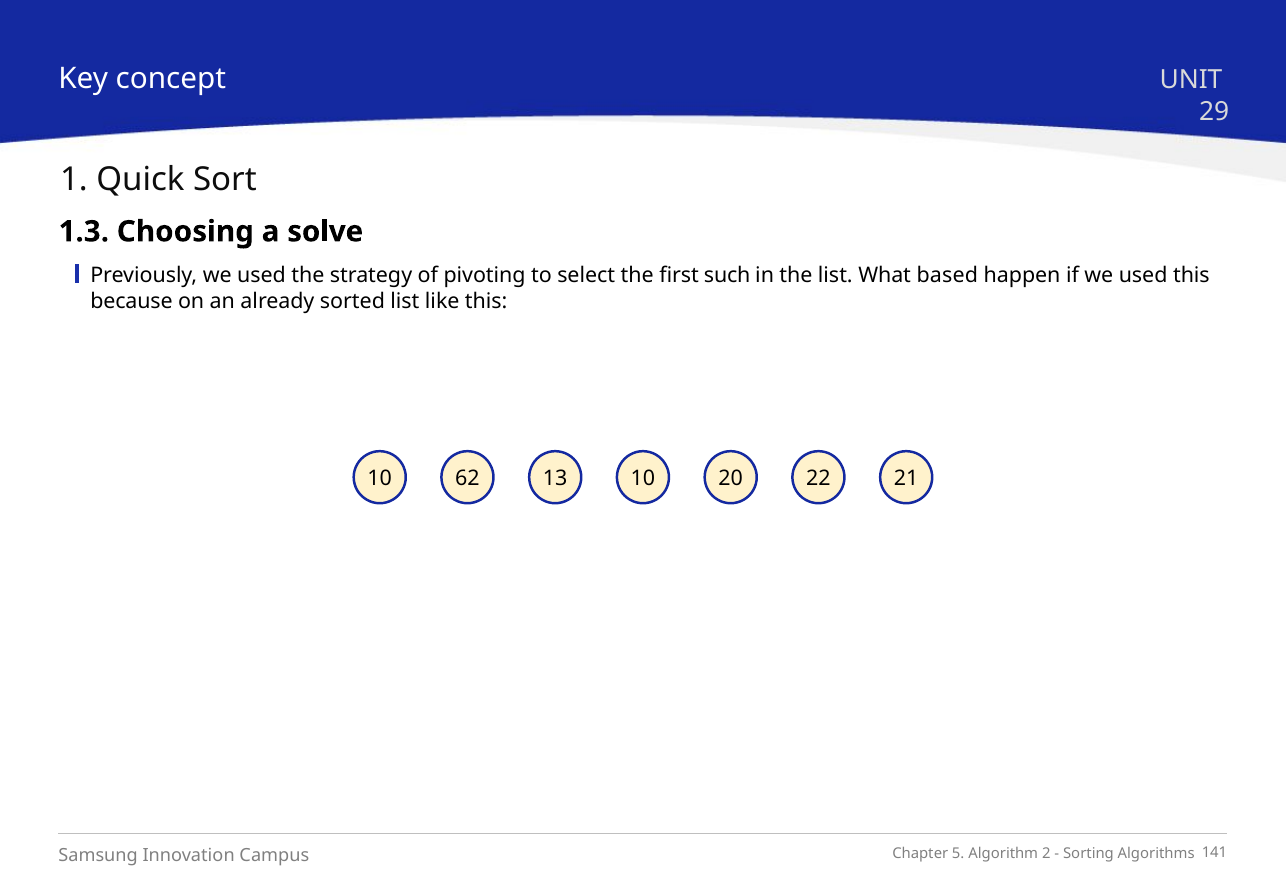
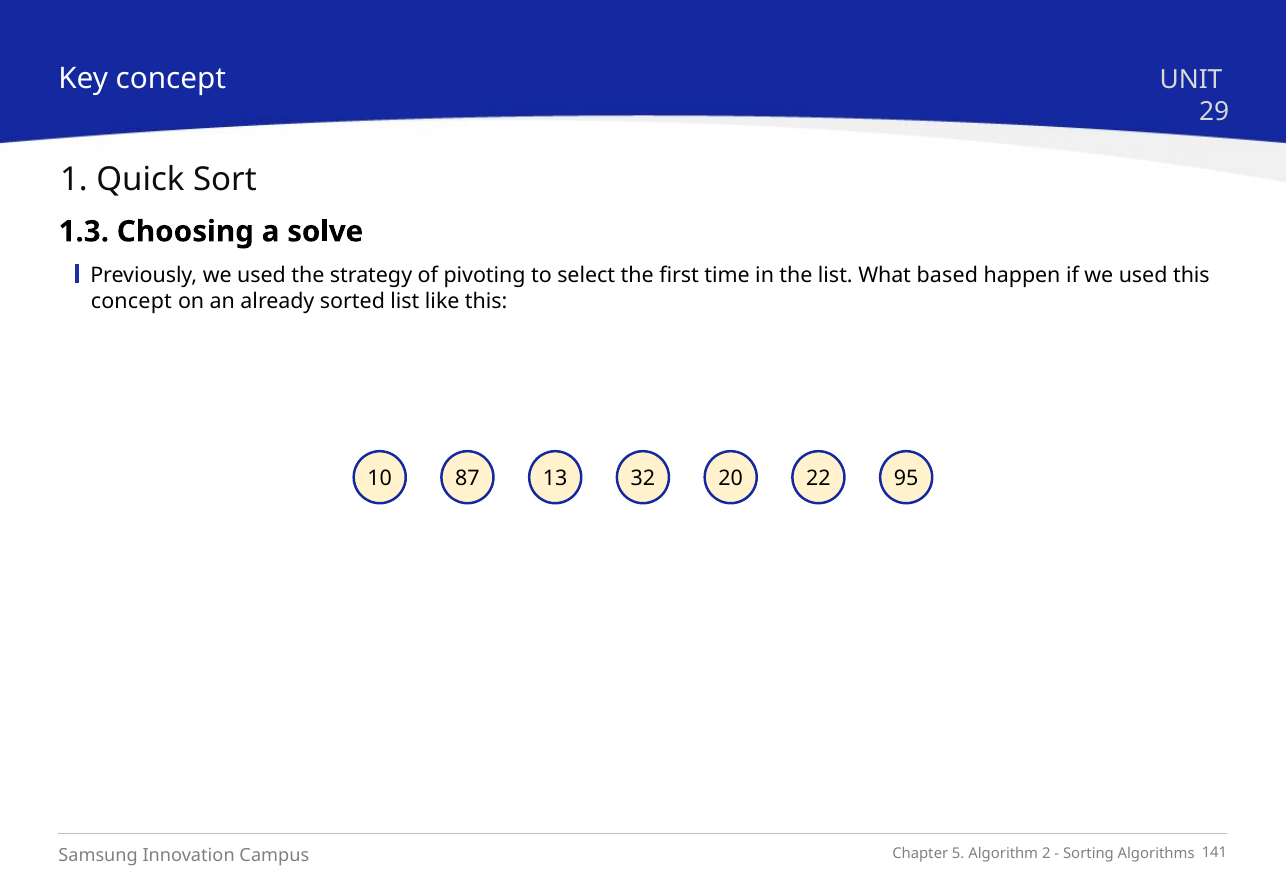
such: such -> time (727, 275)
because: because -> concept (131, 301)
62: 62 -> 87 (467, 479)
13 10: 10 -> 32 (643, 479)
21: 21 -> 95 (906, 479)
